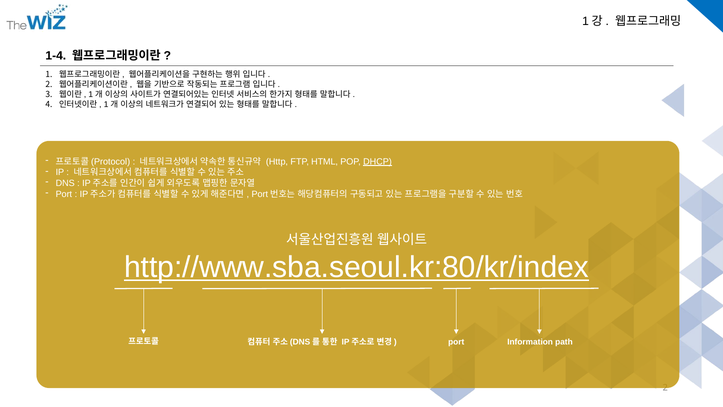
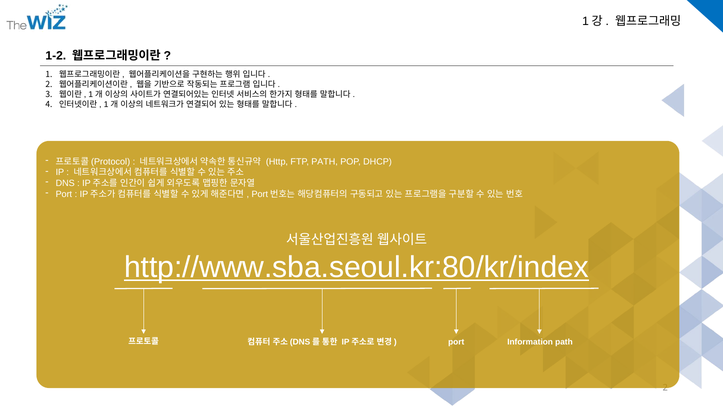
1-4: 1-4 -> 1-2 (56, 56)
FTP HTML: HTML -> PATH (325, 162)
DHCP underline: present -> none (378, 162)
